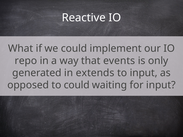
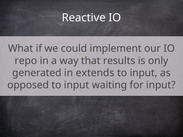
events: events -> results (119, 61)
opposed to could: could -> input (77, 85)
